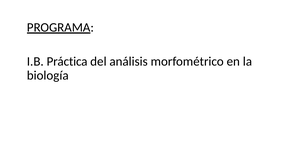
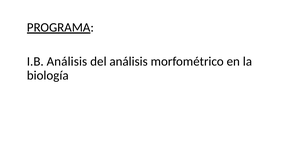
I.B Práctica: Práctica -> Análisis (67, 61)
